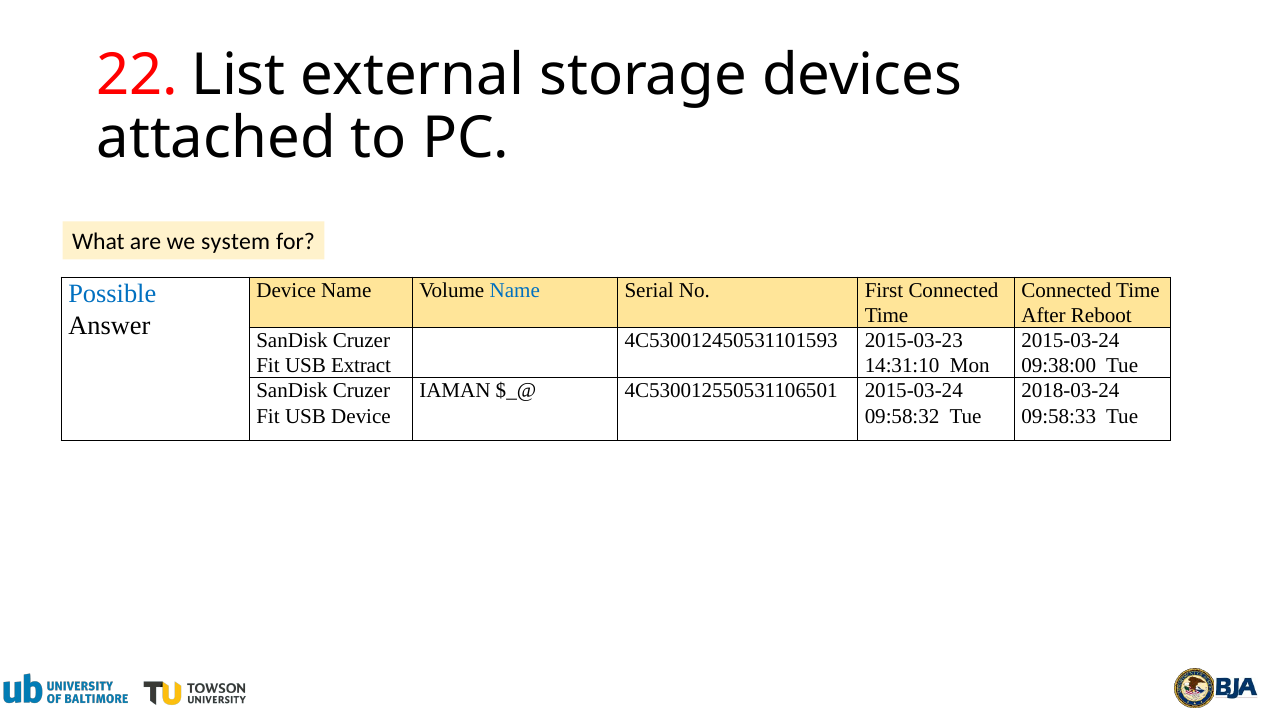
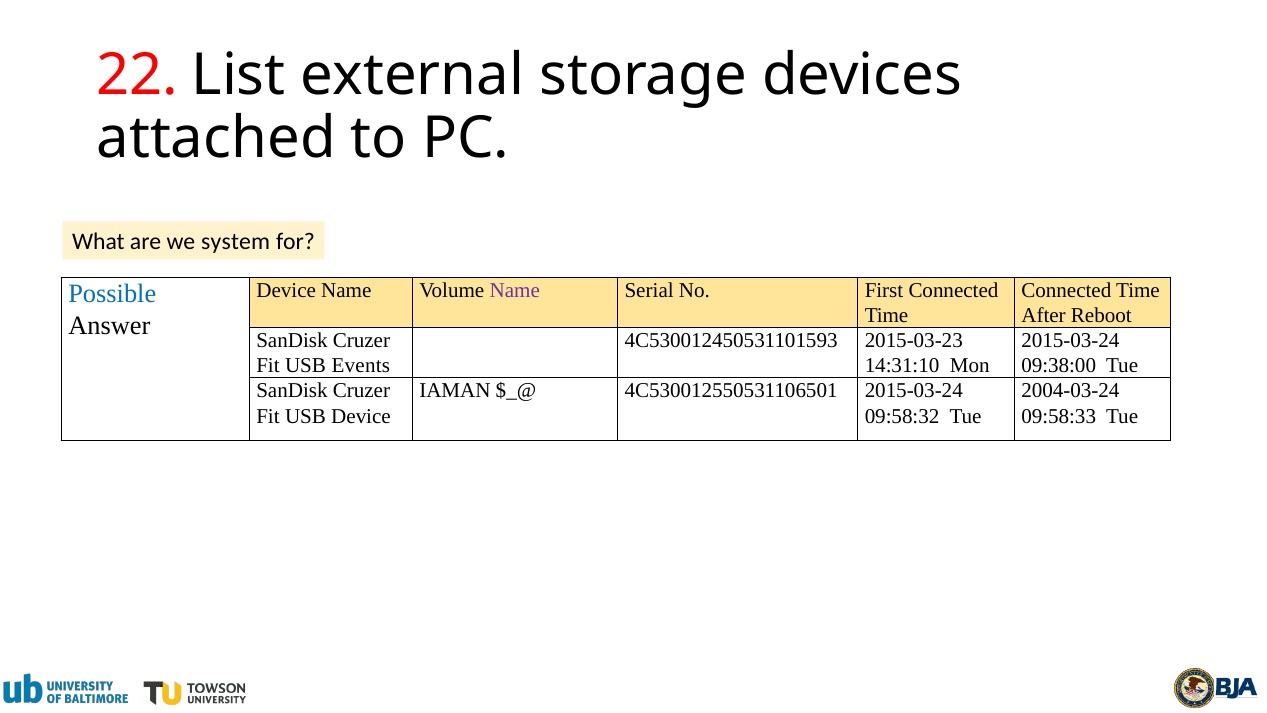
Name colour: blue -> purple (515, 290)
Extract: Extract -> Events (361, 366)
2018-03-24: 2018-03-24 -> 2004-03-24 (1070, 391)
